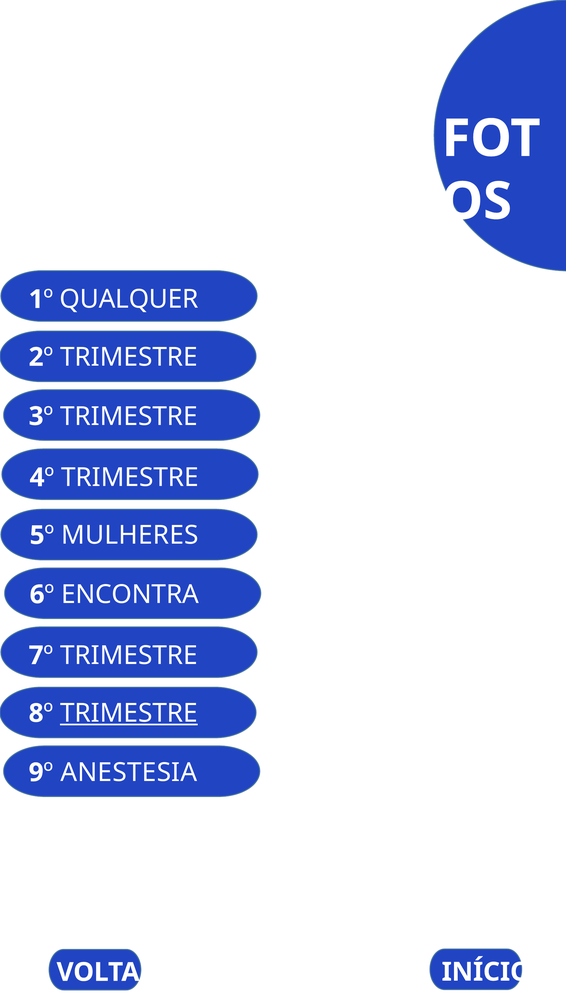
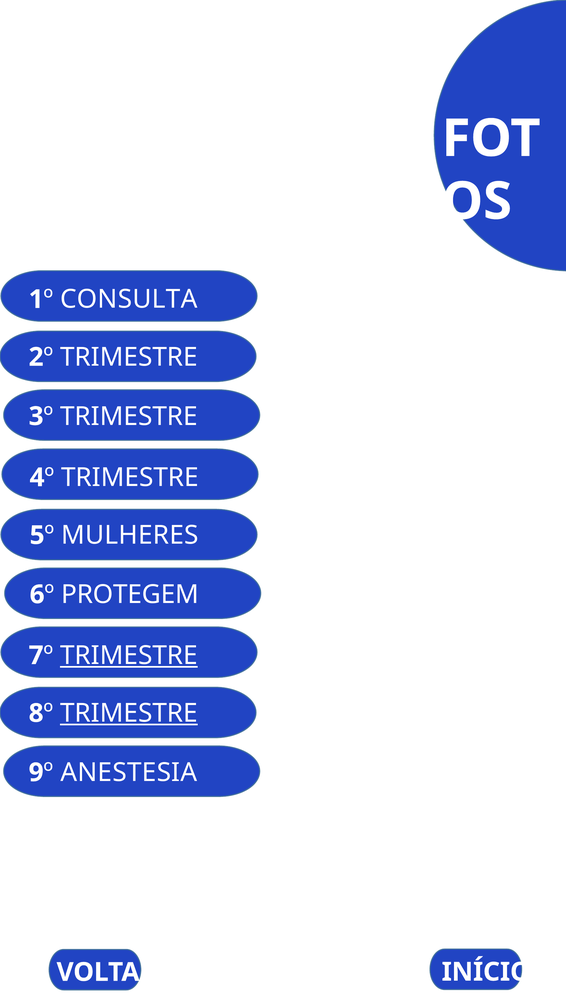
QUALQUER: QUALQUER -> CONSULTA (129, 299)
ENCONTRA: ENCONTRA -> PROTEGEM (130, 595)
TRIMESTRE underline: none -> present (129, 656)
